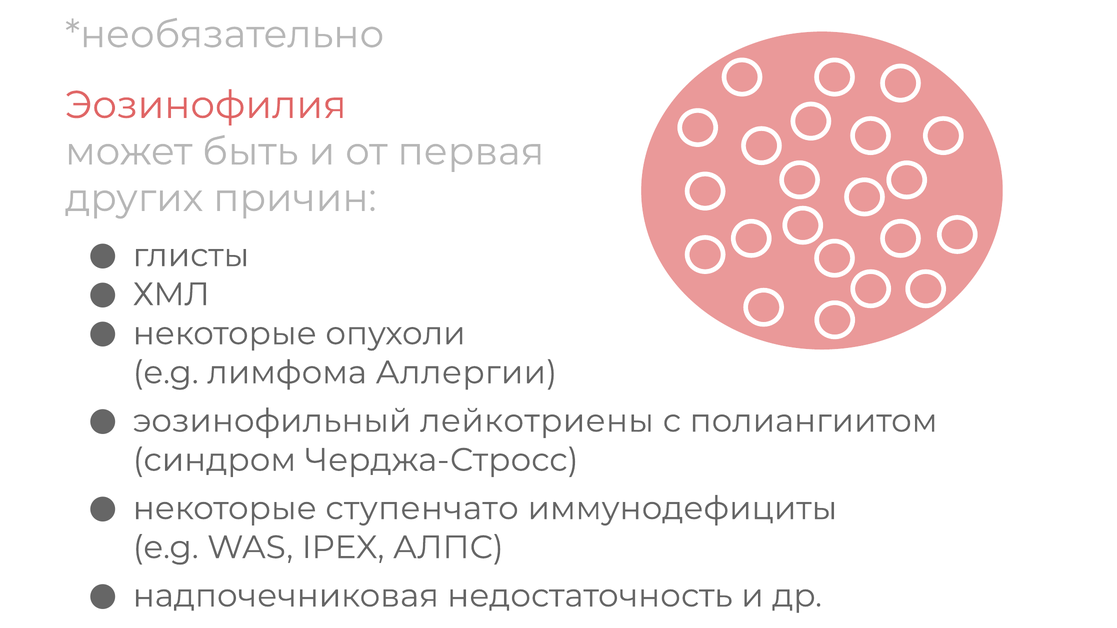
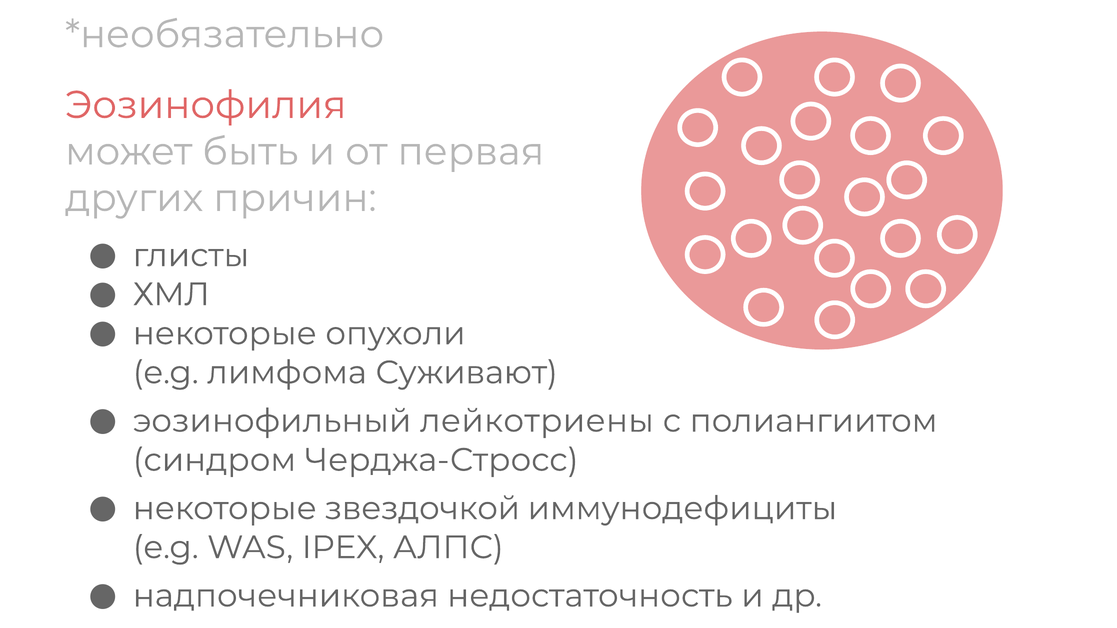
Аллергии: Аллергии -> Суживают (467, 373)
ступенчато: ступенчато -> звездочкой (422, 509)
